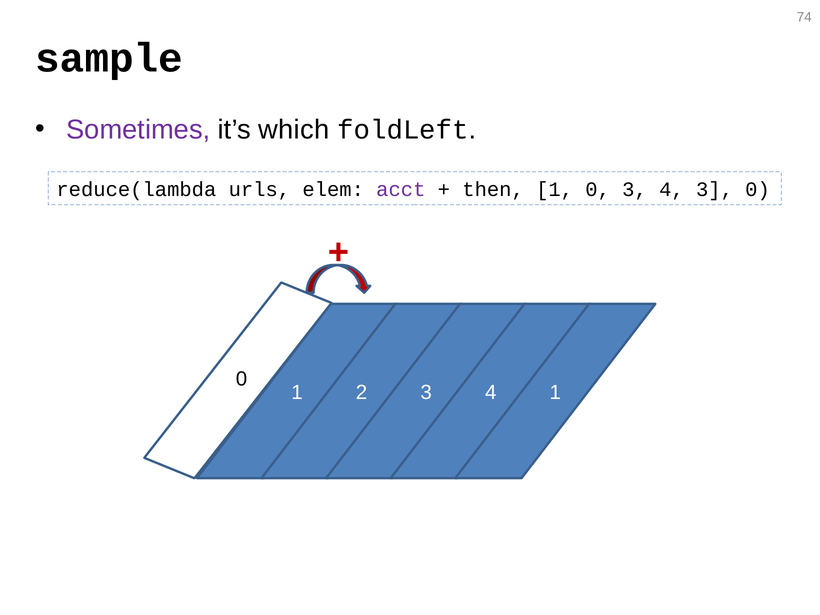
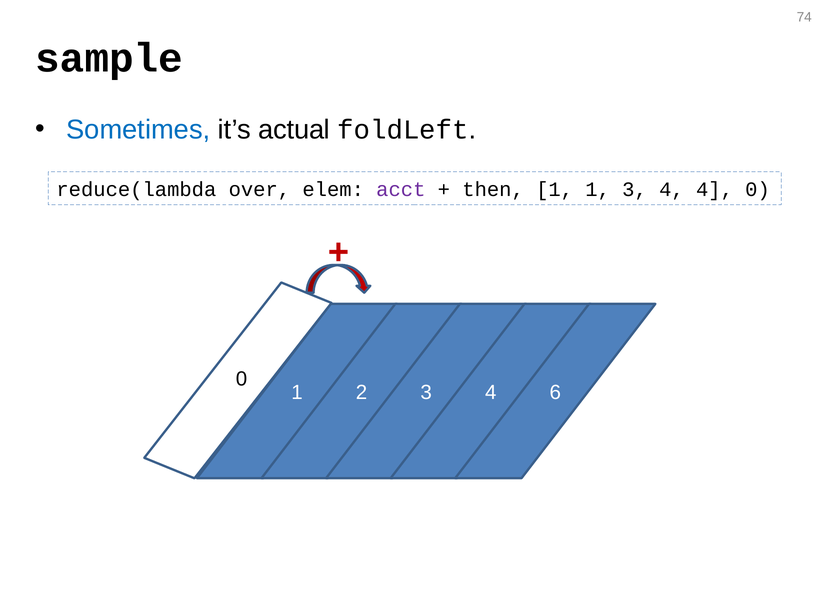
Sometimes colour: purple -> blue (138, 130)
which: which -> actual (294, 130)
urls: urls -> over (259, 190)
0: 0 -> 1 (598, 190)
4 3: 3 -> 4 (714, 190)
1: 1 -> 6 (555, 392)
